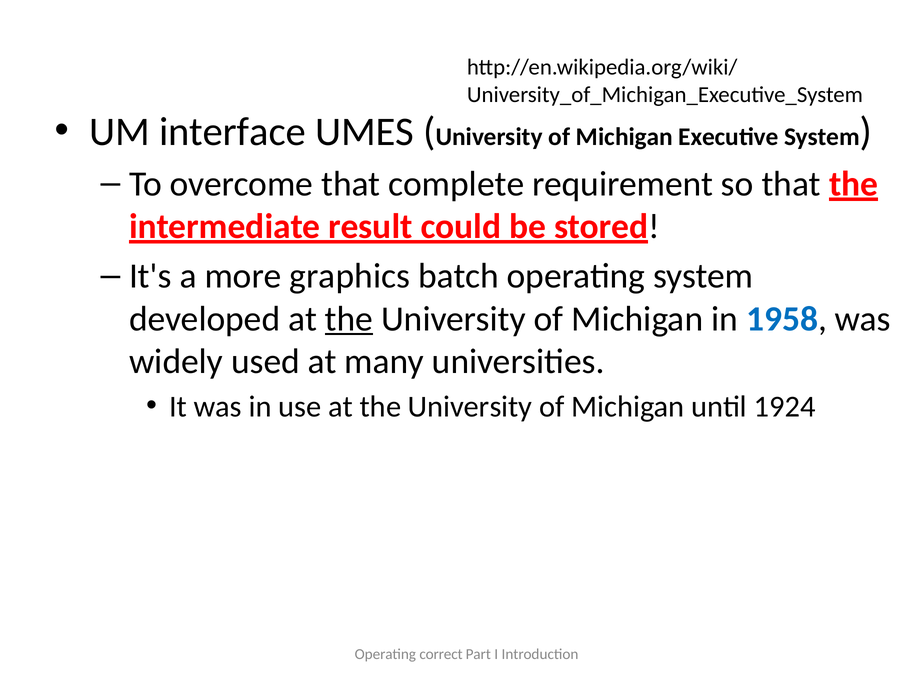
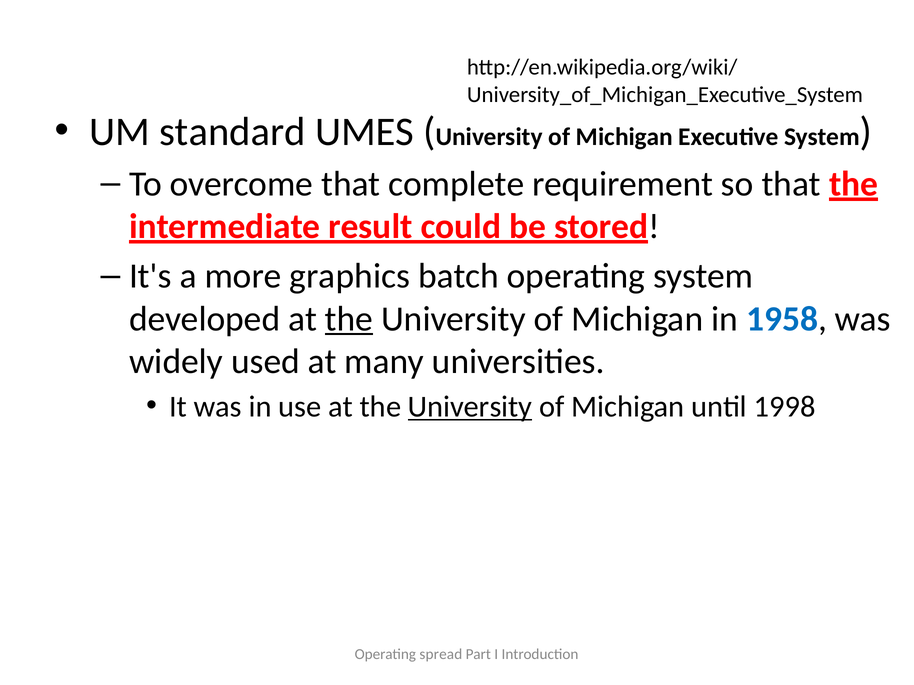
interface: interface -> standard (232, 132)
University underline: none -> present (470, 407)
1924: 1924 -> 1998 (785, 407)
correct: correct -> spread (441, 654)
